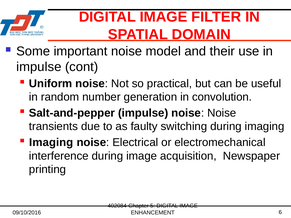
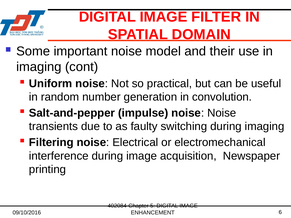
impulse: impulse -> imaging (39, 67)
Imaging: Imaging -> Filtering (51, 142)
